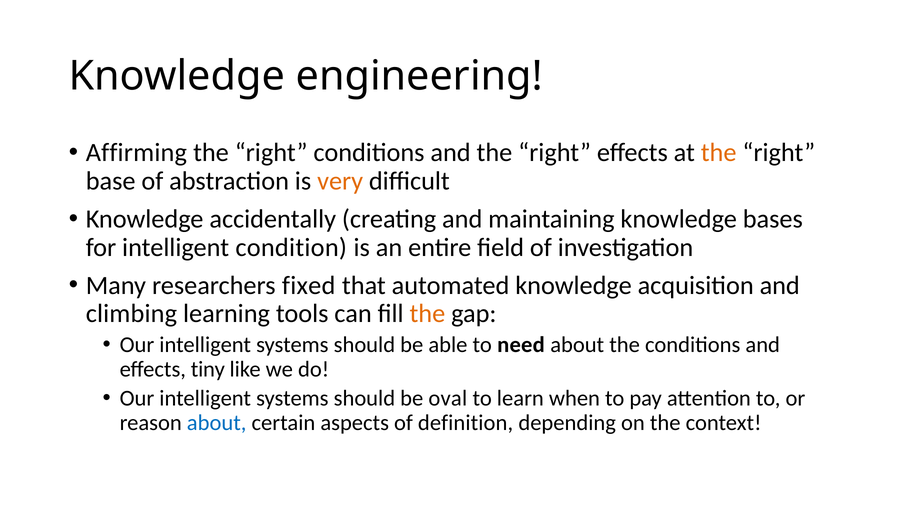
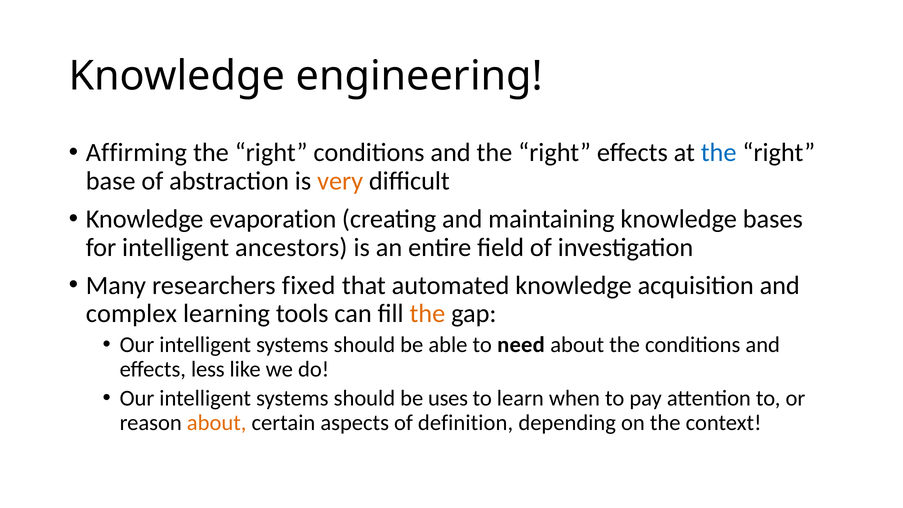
the colour: orange -> blue (719, 153)
accidentally: accidentally -> evaporation (273, 219)
condition: condition -> ancestors (291, 247)
climbing: climbing -> complex (131, 314)
tiny: tiny -> less (208, 369)
oval: oval -> uses (448, 398)
about colour: blue -> orange (217, 423)
